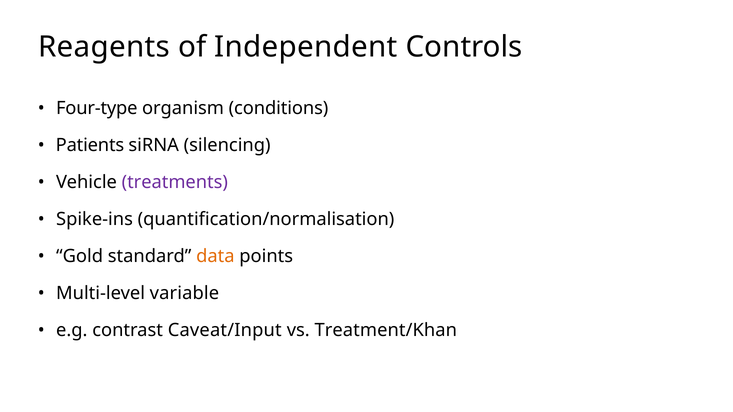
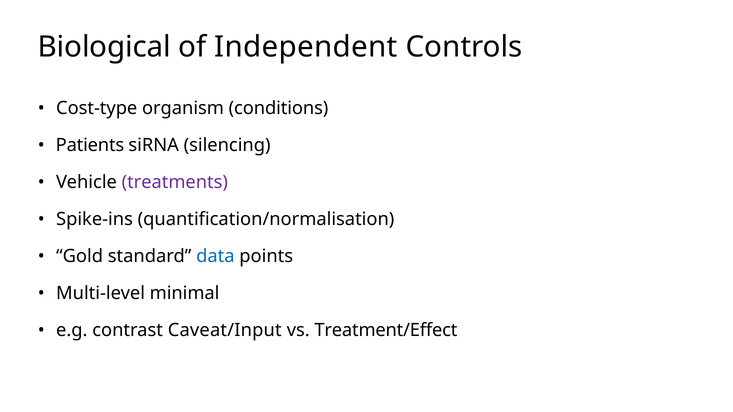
Reagents: Reagents -> Biological (104, 47)
Four-type: Four-type -> Cost-type (97, 108)
data colour: orange -> blue (215, 256)
variable: variable -> minimal (185, 293)
Treatment/Khan: Treatment/Khan -> Treatment/Effect (386, 330)
